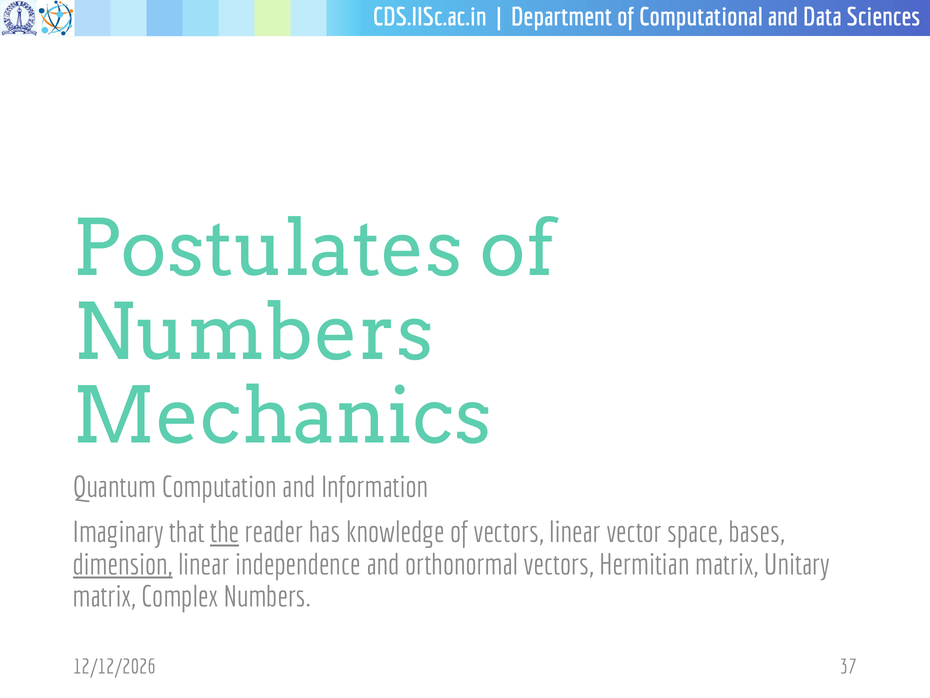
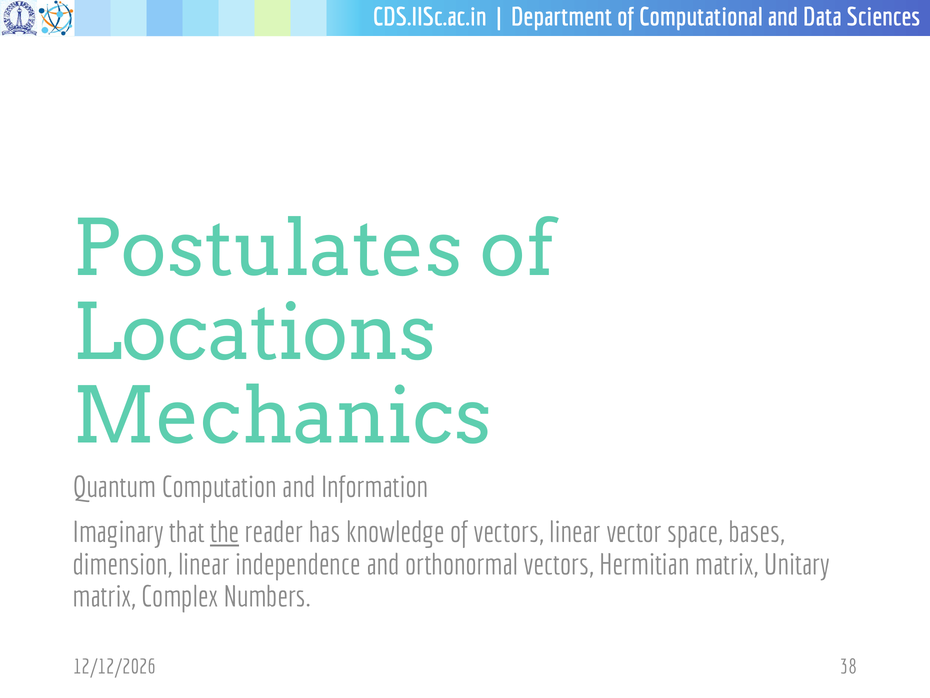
Numbers: Numbers -> Locations (255, 333)
dimension underline: present -> none (123, 564)
37: 37 -> 38 (848, 666)
